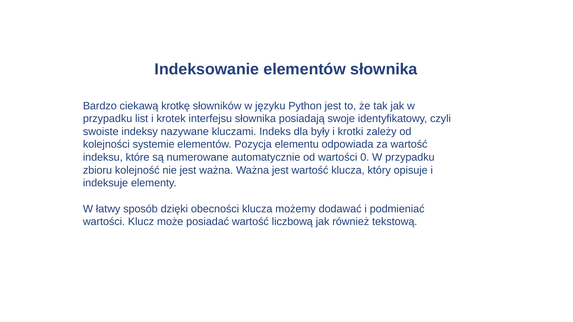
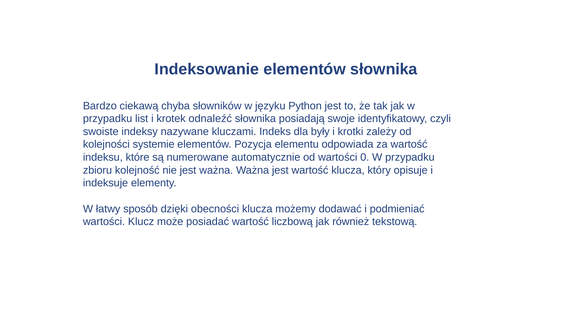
krotkę: krotkę -> chyba (176, 106)
interfejsu: interfejsu -> odnaleźć (210, 119)
